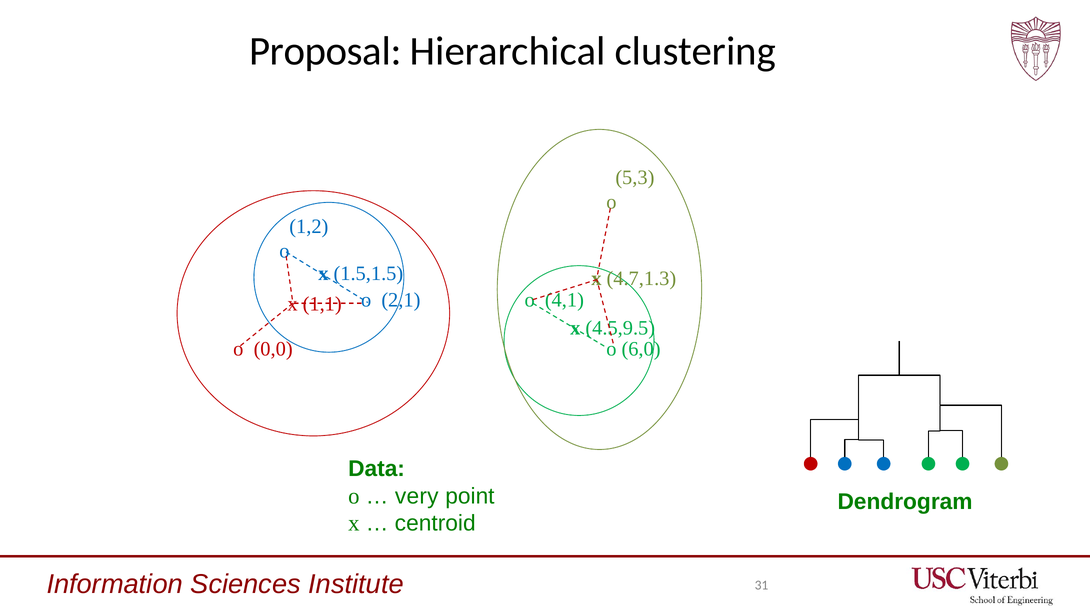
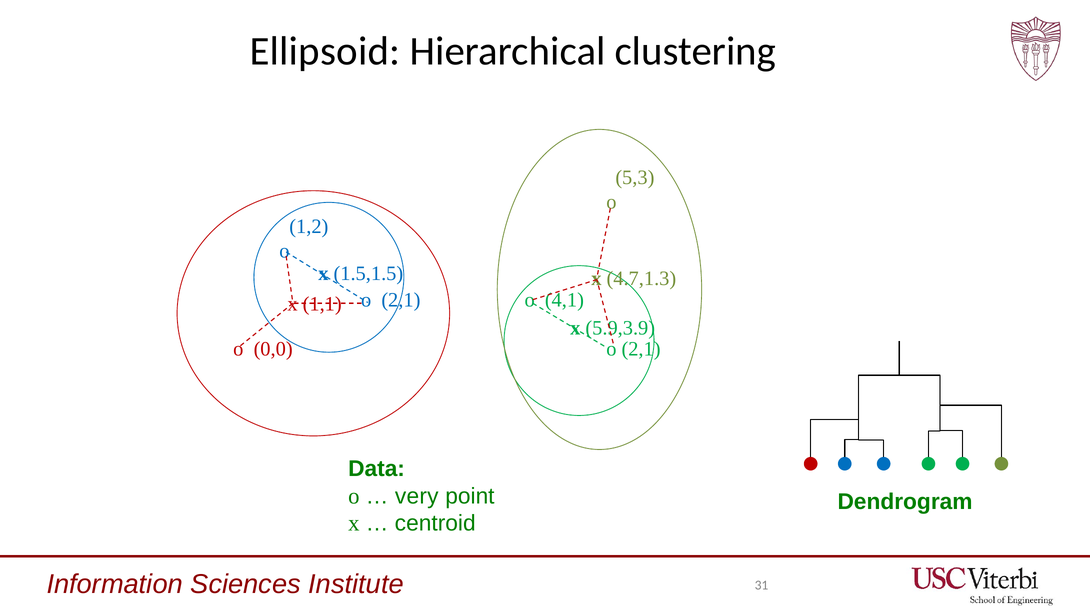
Proposal: Proposal -> Ellipsoid (325, 51)
4.5,9.5: 4.5,9.5 -> 5.9,3.9 (620, 328)
0,0 o 6,0: 6,0 -> 2,1 (641, 349)
